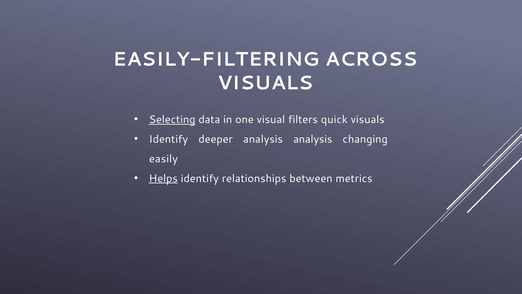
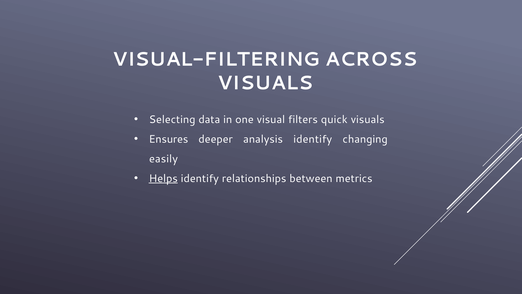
EASILY-FILTERING: EASILY-FILTERING -> VISUAL-FILTERING (216, 59)
Selecting underline: present -> none (172, 119)
Identify: Identify -> Ensures (168, 139)
analysis analysis: analysis -> identify (313, 139)
